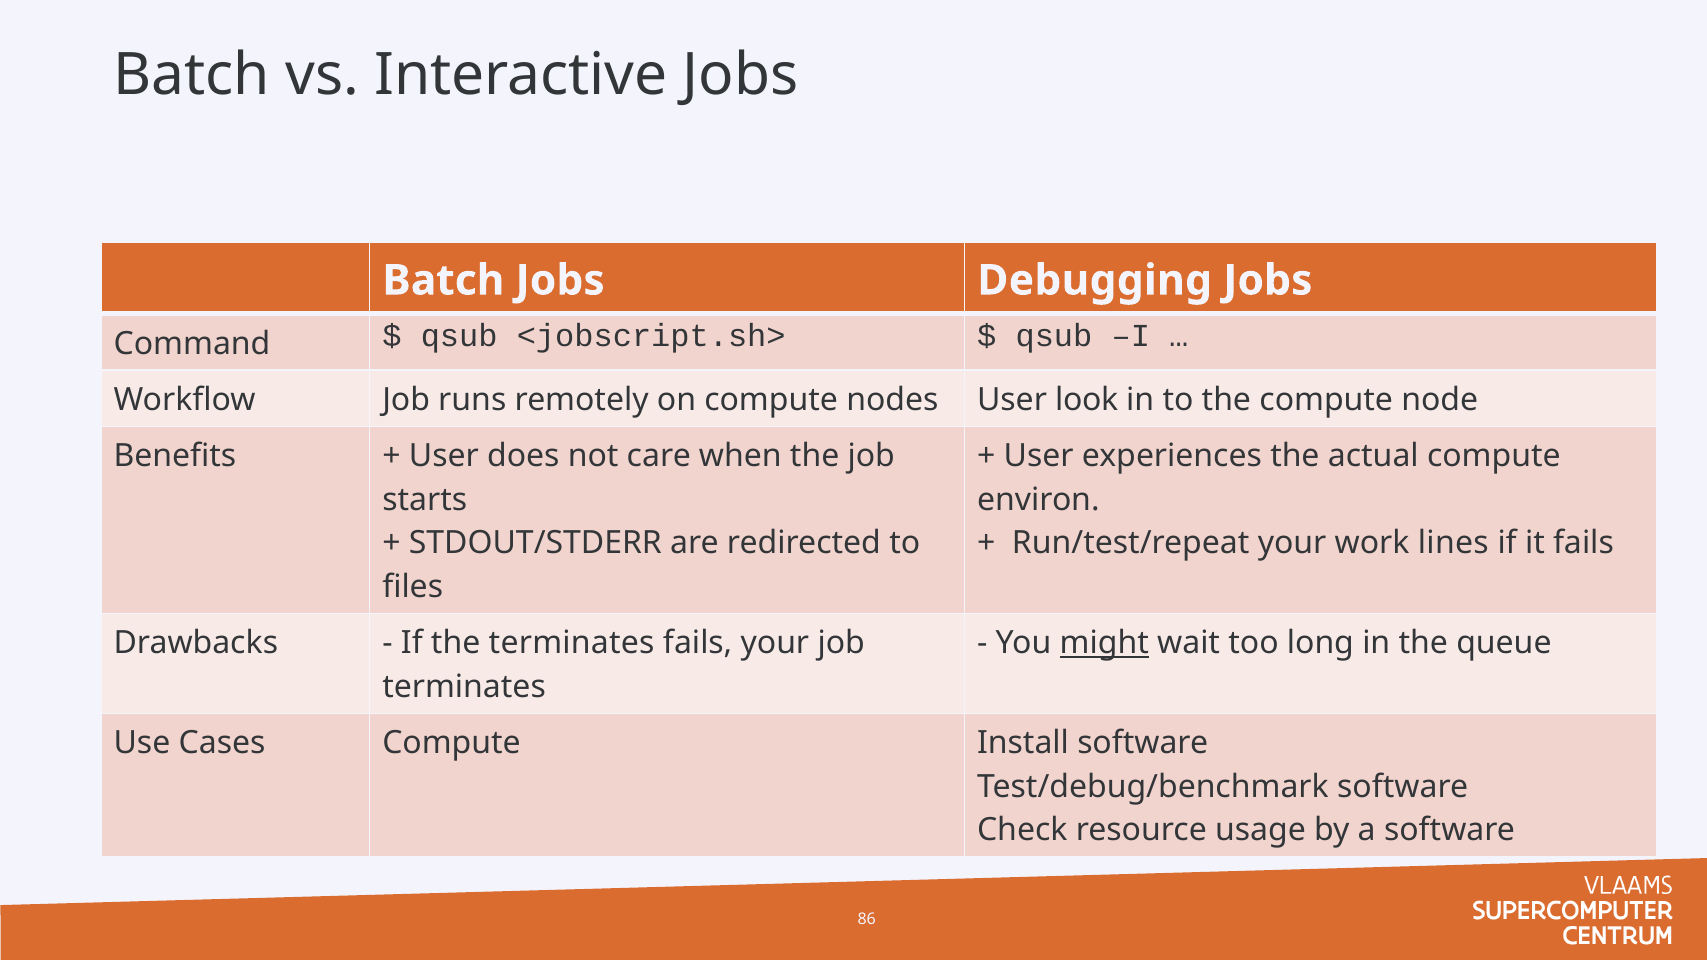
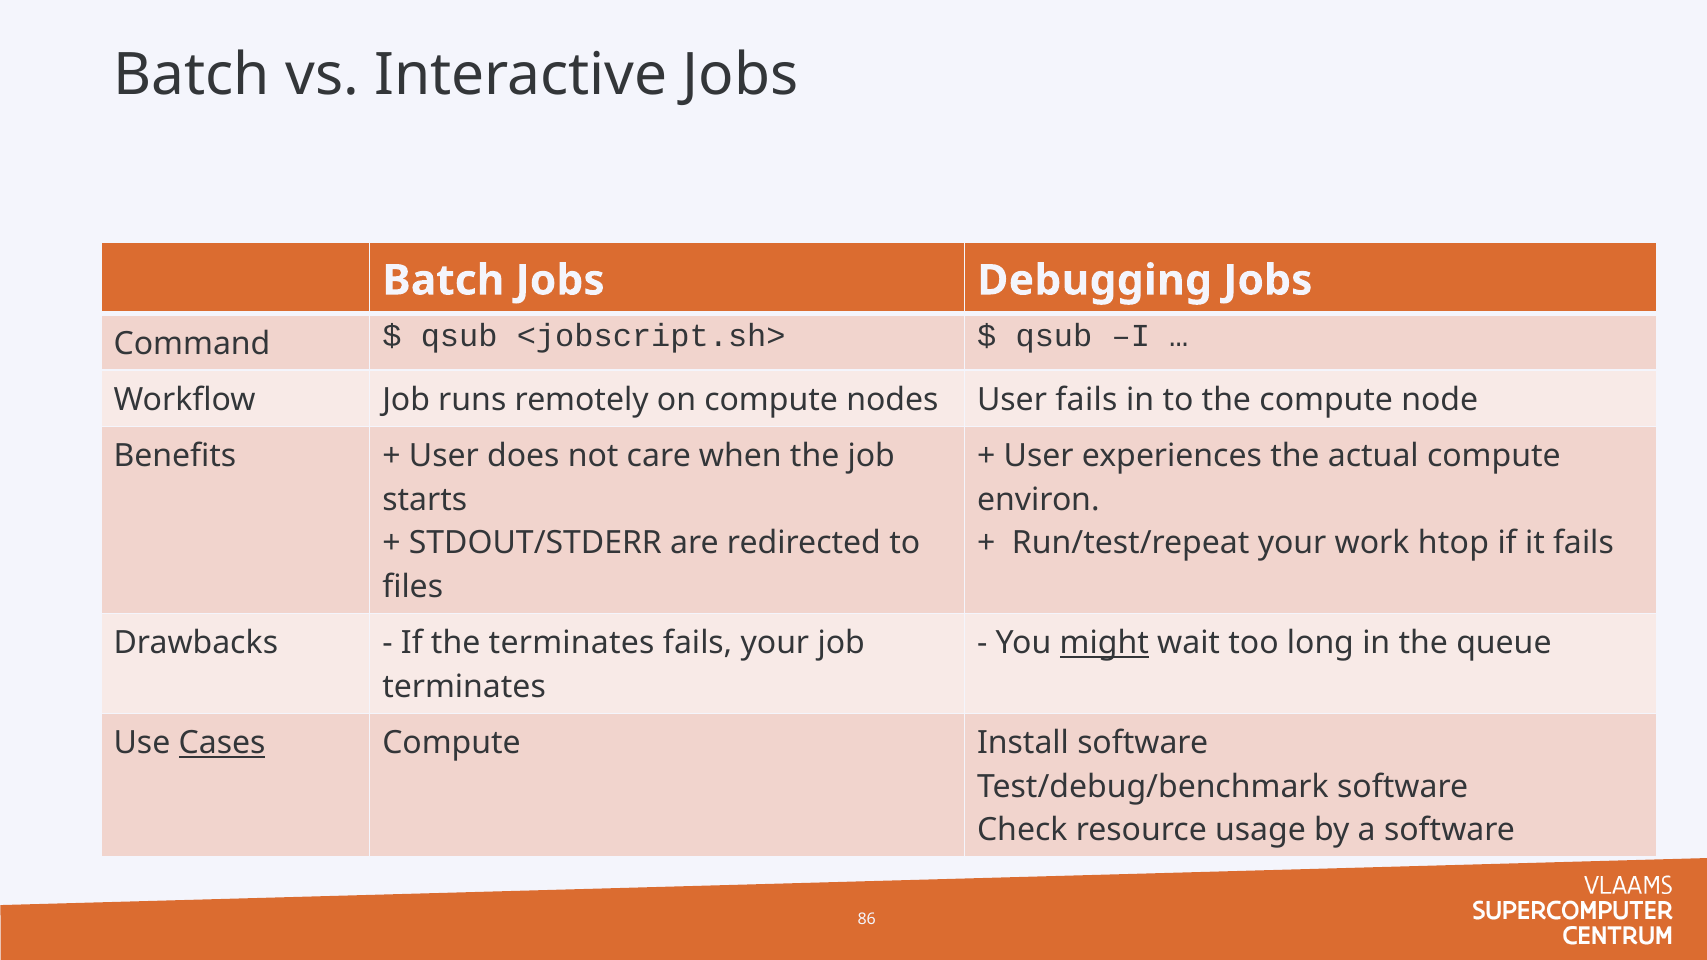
User look: look -> fails (1086, 400)
lines: lines -> htop (1453, 544)
Cases underline: none -> present (222, 743)
